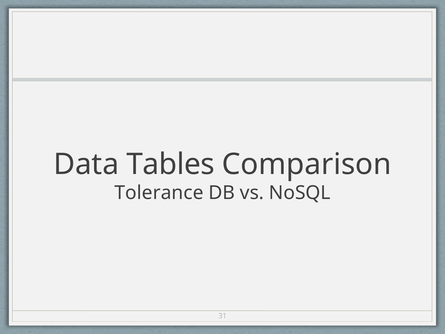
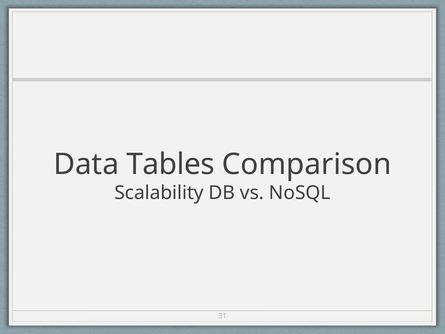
Tolerance: Tolerance -> Scalability (159, 193)
